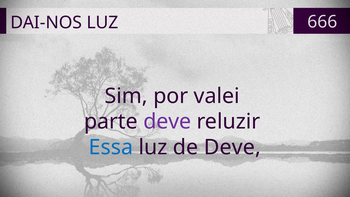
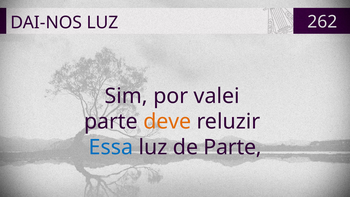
666: 666 -> 262 (322, 22)
deve colour: purple -> orange (167, 122)
de Deve: Deve -> Parte (233, 147)
